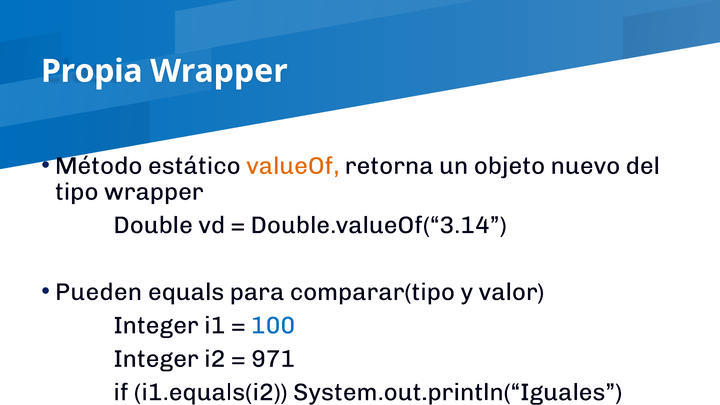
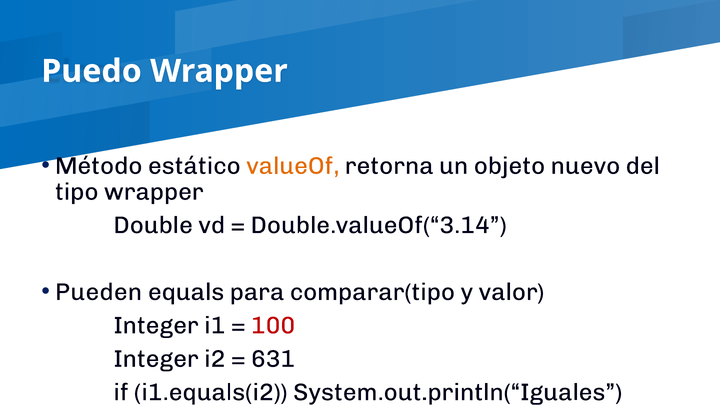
Propia: Propia -> Puedo (92, 71)
100 colour: blue -> red (273, 325)
971: 971 -> 631 (273, 359)
